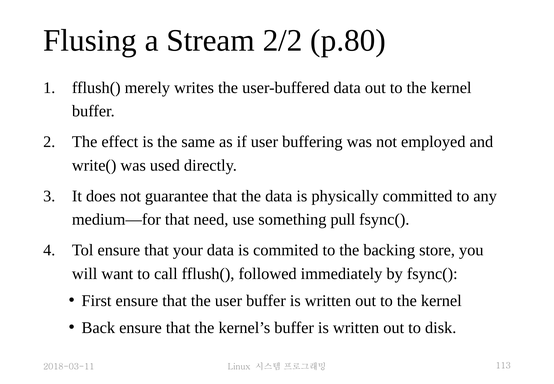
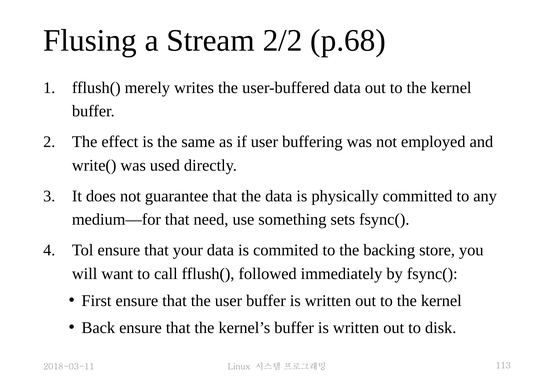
p.80: p.80 -> p.68 (348, 40)
pull: pull -> sets (343, 219)
